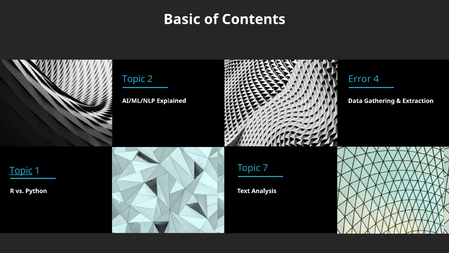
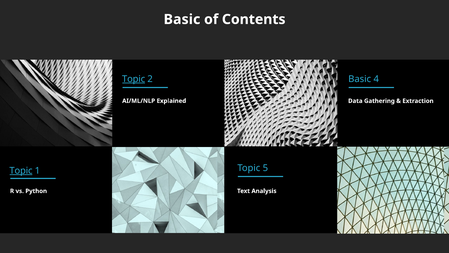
Topic underline: none -> present (134, 79)
Error: Error -> Basic (360, 79)
7: 7 -> 5 (265, 168)
